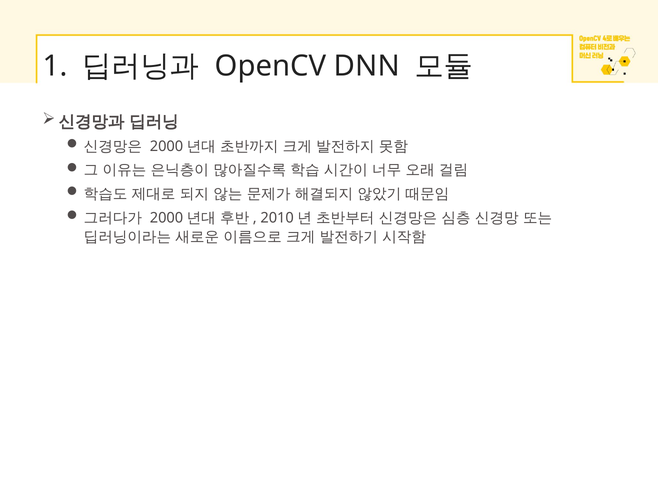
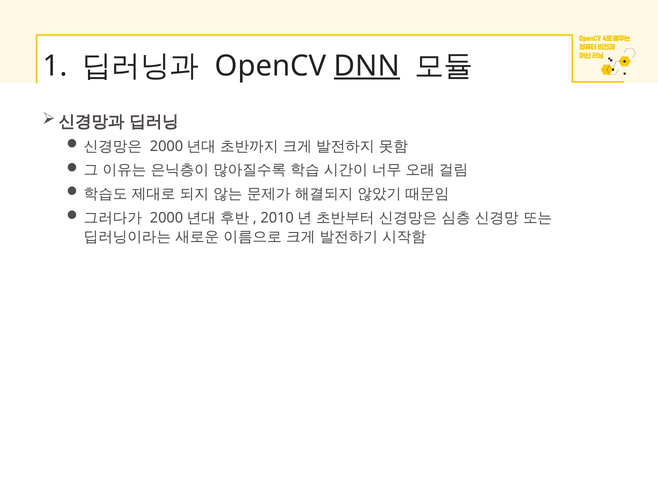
DNN underline: none -> present (367, 66)
